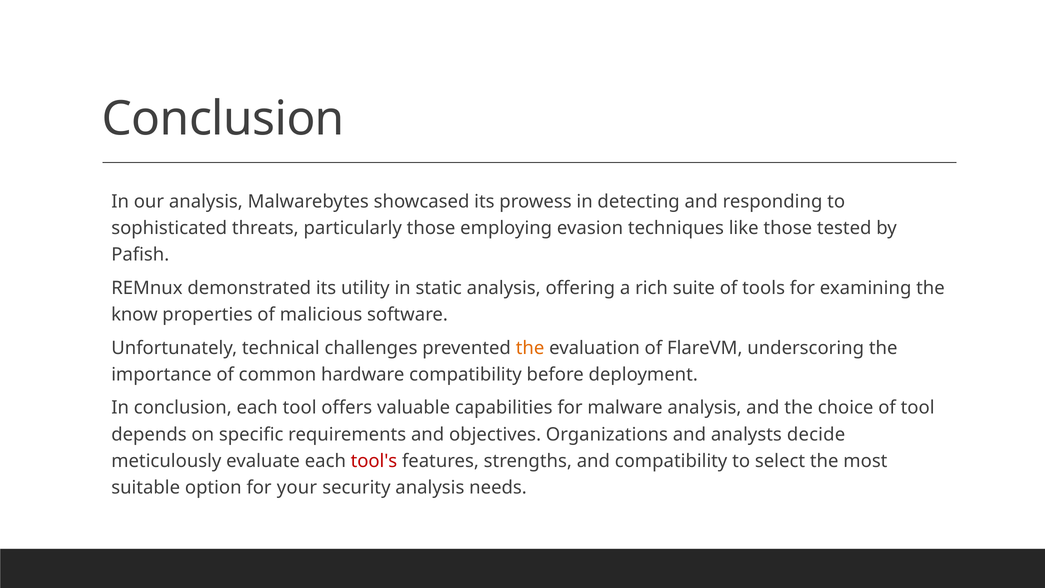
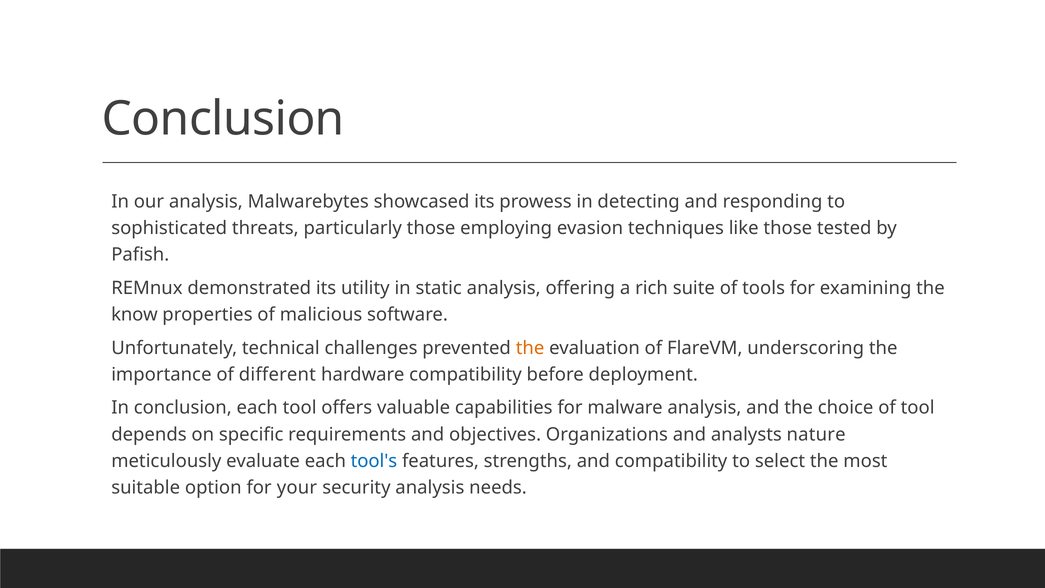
common: common -> different (277, 374)
decide: decide -> nature (816, 434)
tool's colour: red -> blue (374, 461)
